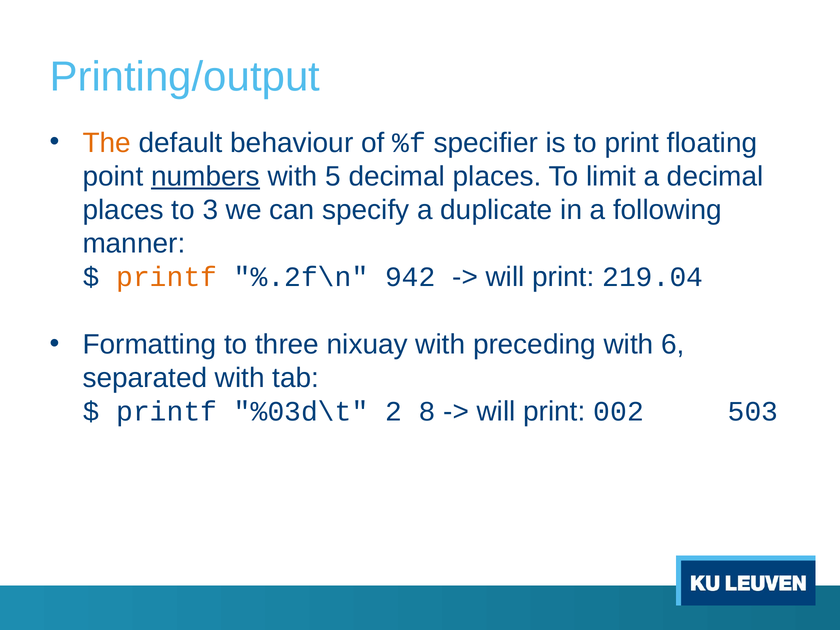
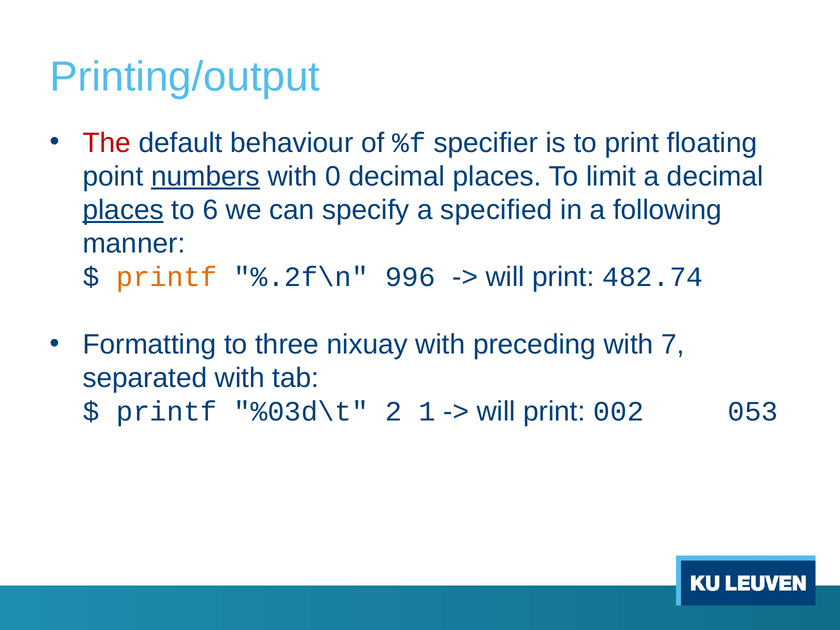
The colour: orange -> red (107, 143)
5: 5 -> 0 (333, 176)
places underline: none -> present (123, 210)
3: 3 -> 6 (210, 210)
duplicate: duplicate -> specified (496, 210)
942: 942 -> 996 (410, 277)
219.04: 219.04 -> 482.74 (653, 277)
6: 6 -> 7 (673, 344)
8: 8 -> 1 (427, 412)
503: 503 -> 053 (753, 412)
